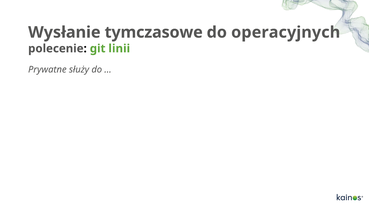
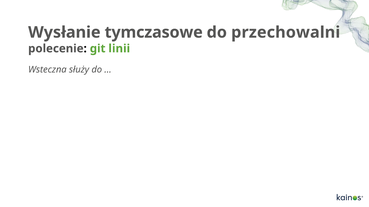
operacyjnych: operacyjnych -> przechowalni (286, 32)
Prywatne: Prywatne -> Wsteczna (47, 70)
